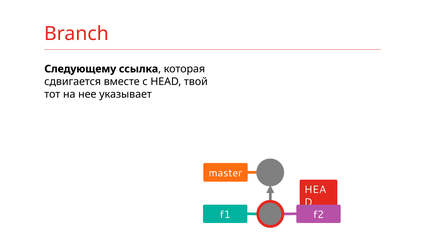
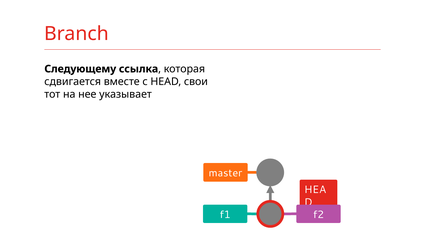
твой: твой -> свои (196, 82)
